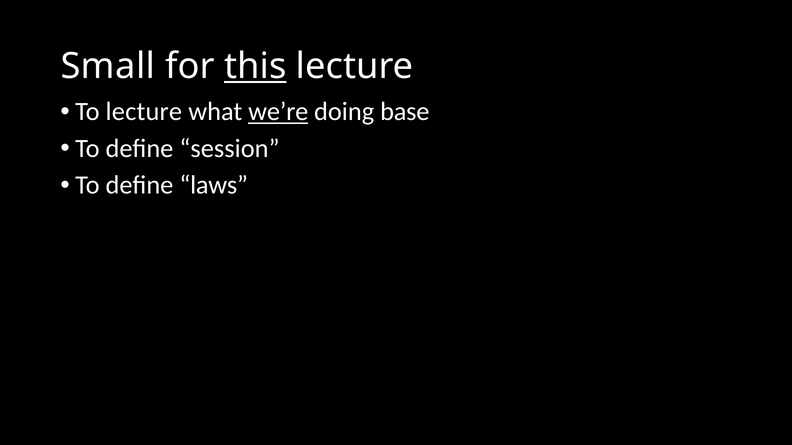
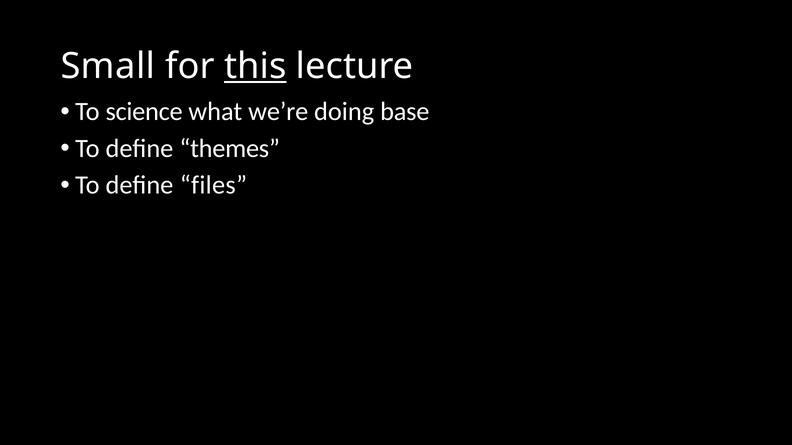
To lecture: lecture -> science (144, 112)
we’re underline: present -> none (278, 112)
session: session -> themes (230, 149)
laws: laws -> files (213, 185)
